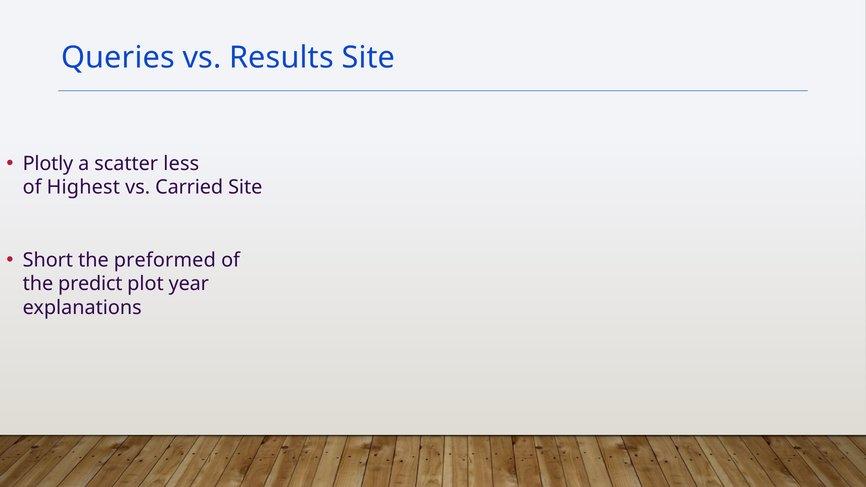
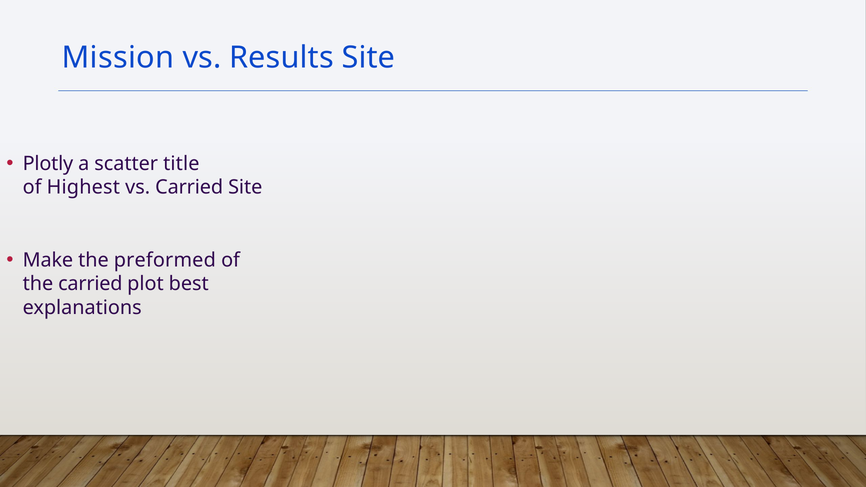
Queries: Queries -> Mission (118, 58)
less: less -> title (181, 164)
Short: Short -> Make (48, 260)
the predict: predict -> carried (90, 284)
year: year -> best (189, 284)
